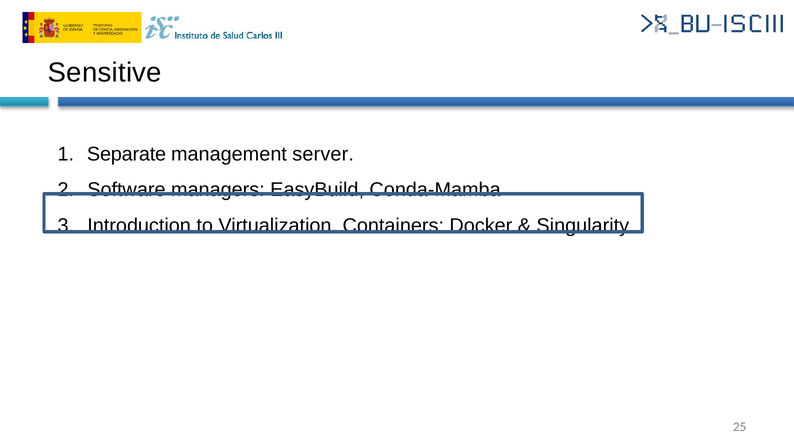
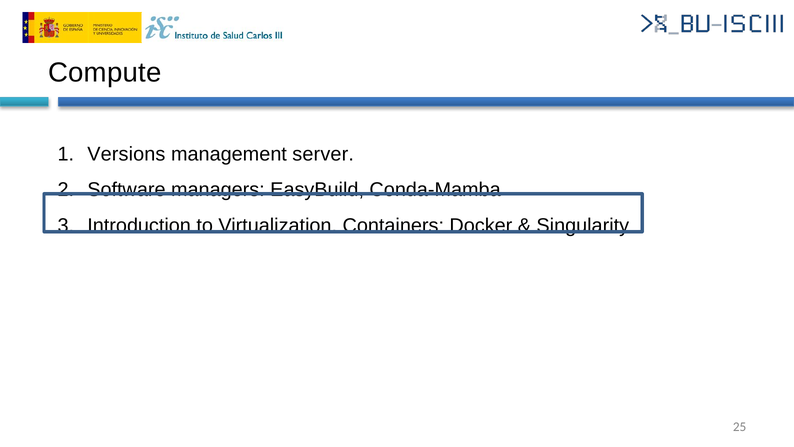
Sensitive: Sensitive -> Compute (105, 73)
Separate: Separate -> Versions (126, 154)
